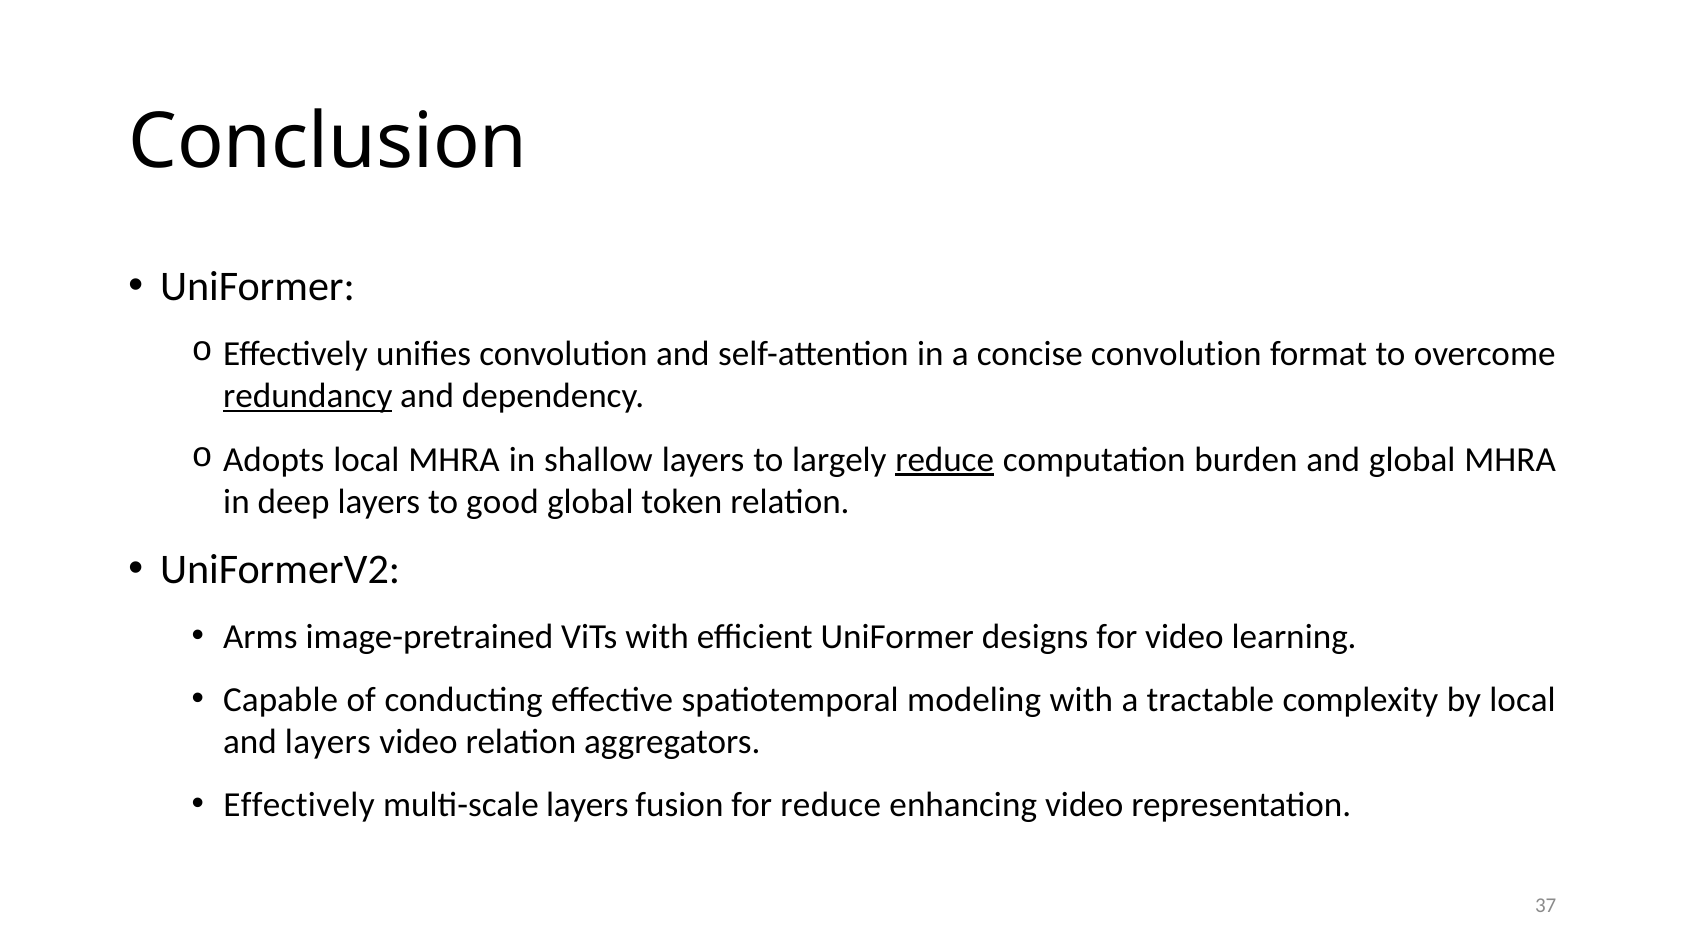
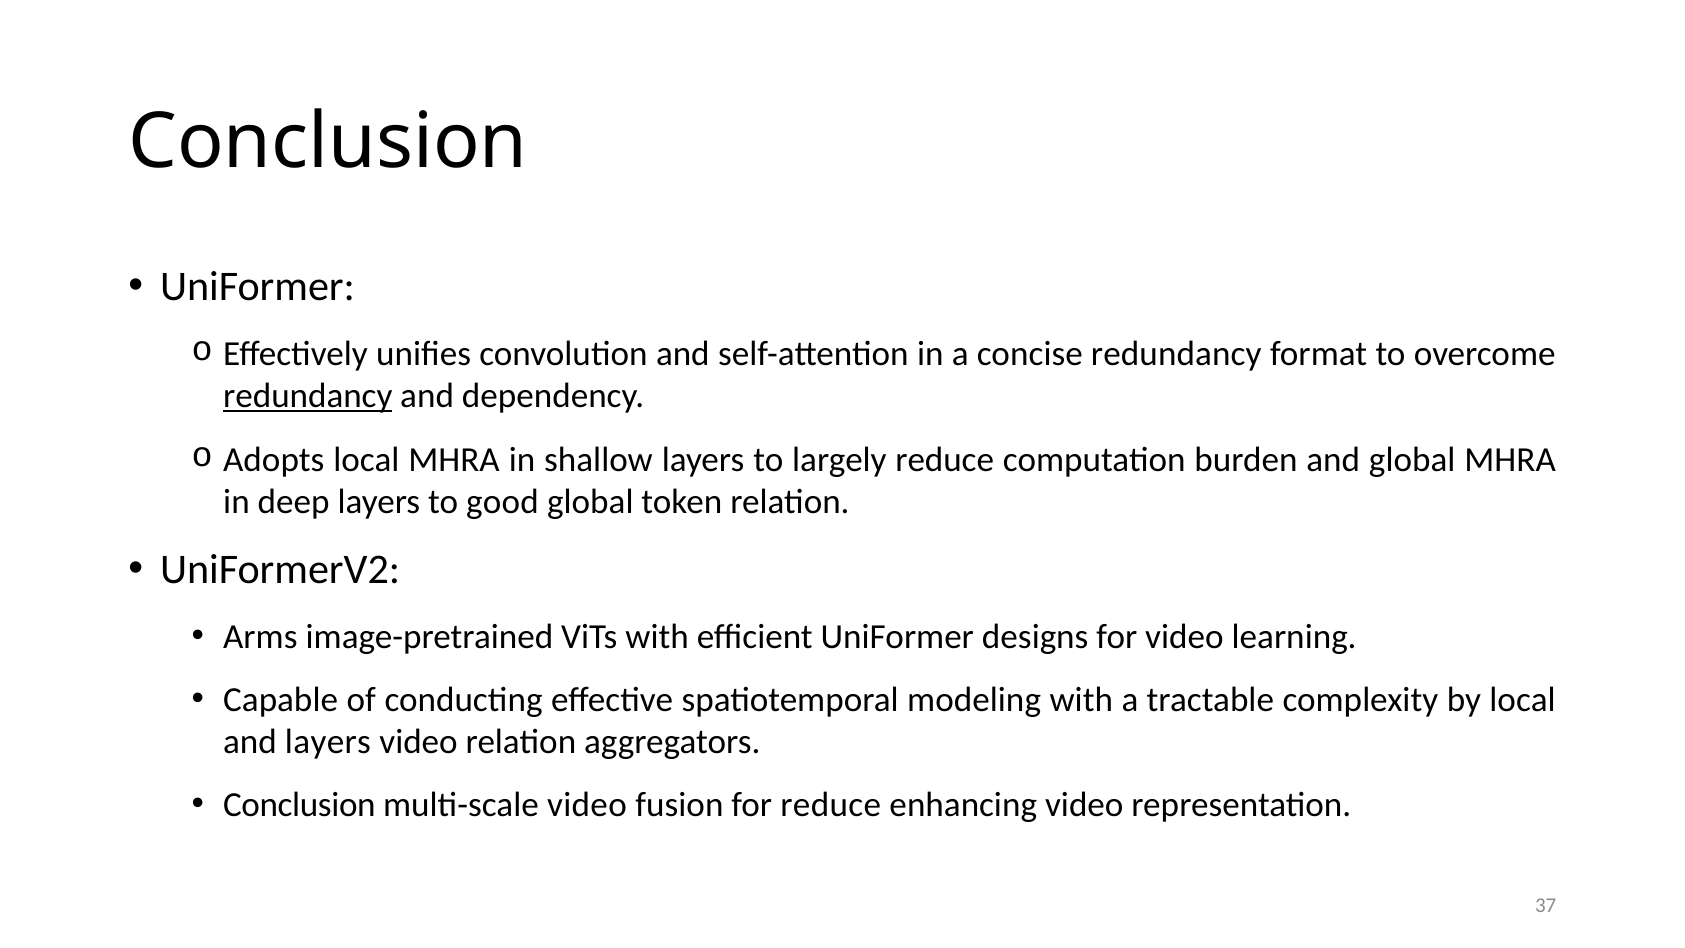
concise convolution: convolution -> redundancy (1176, 354)
reduce underline: present -> none (945, 459)
Effectively: Effectively -> Conclusion (299, 805)
multi-scale layers: layers -> video (587, 805)
